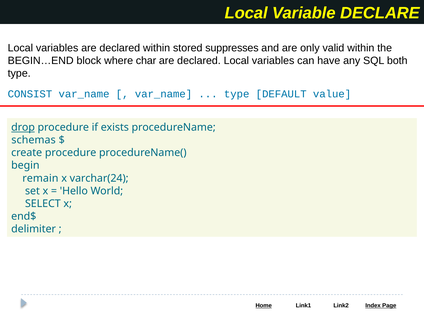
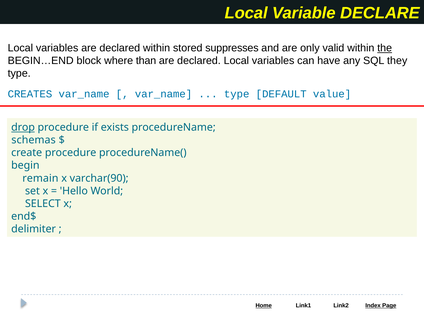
the underline: none -> present (385, 48)
char: char -> than (146, 61)
both: both -> they (397, 61)
CONSIST: CONSIST -> CREATES (30, 94)
varchar(24: varchar(24 -> varchar(90 (99, 178)
